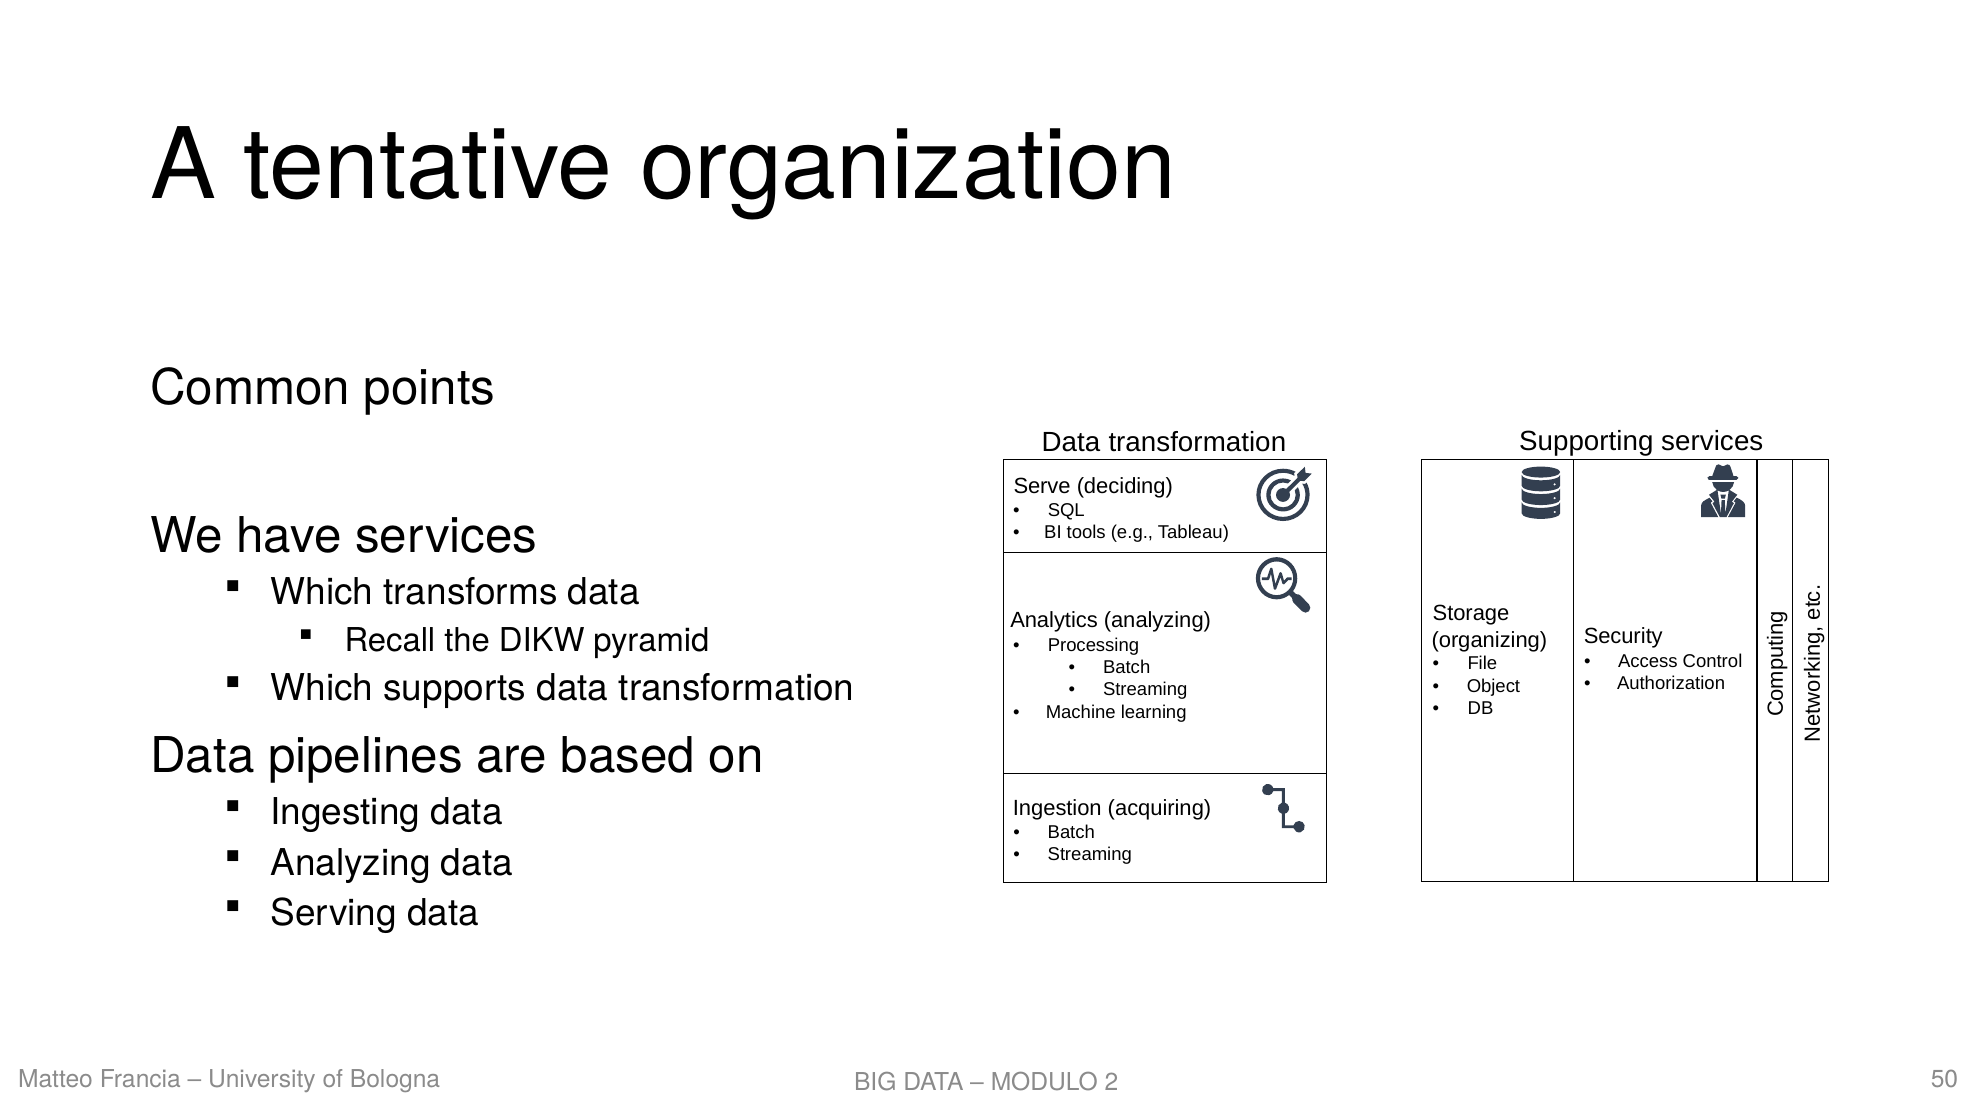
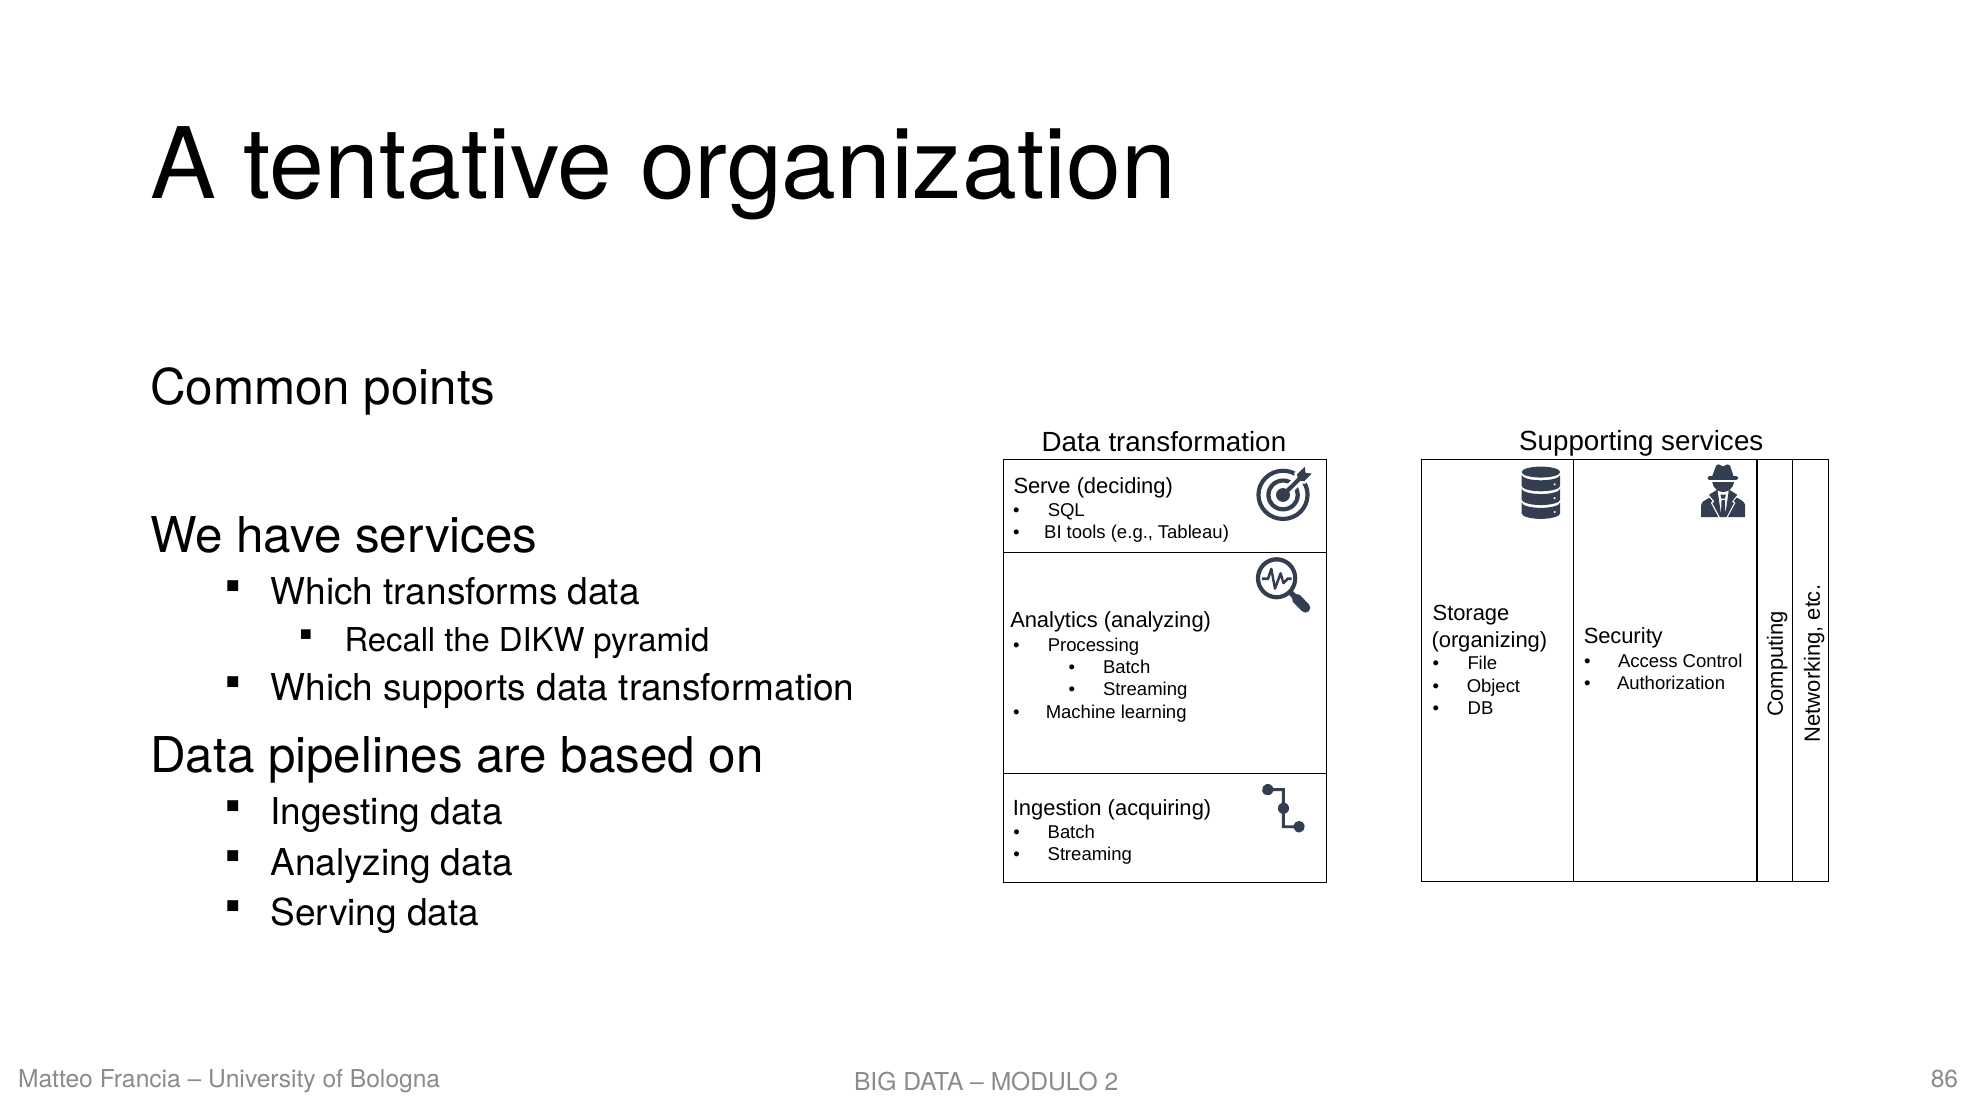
50: 50 -> 86 (1944, 1079)
